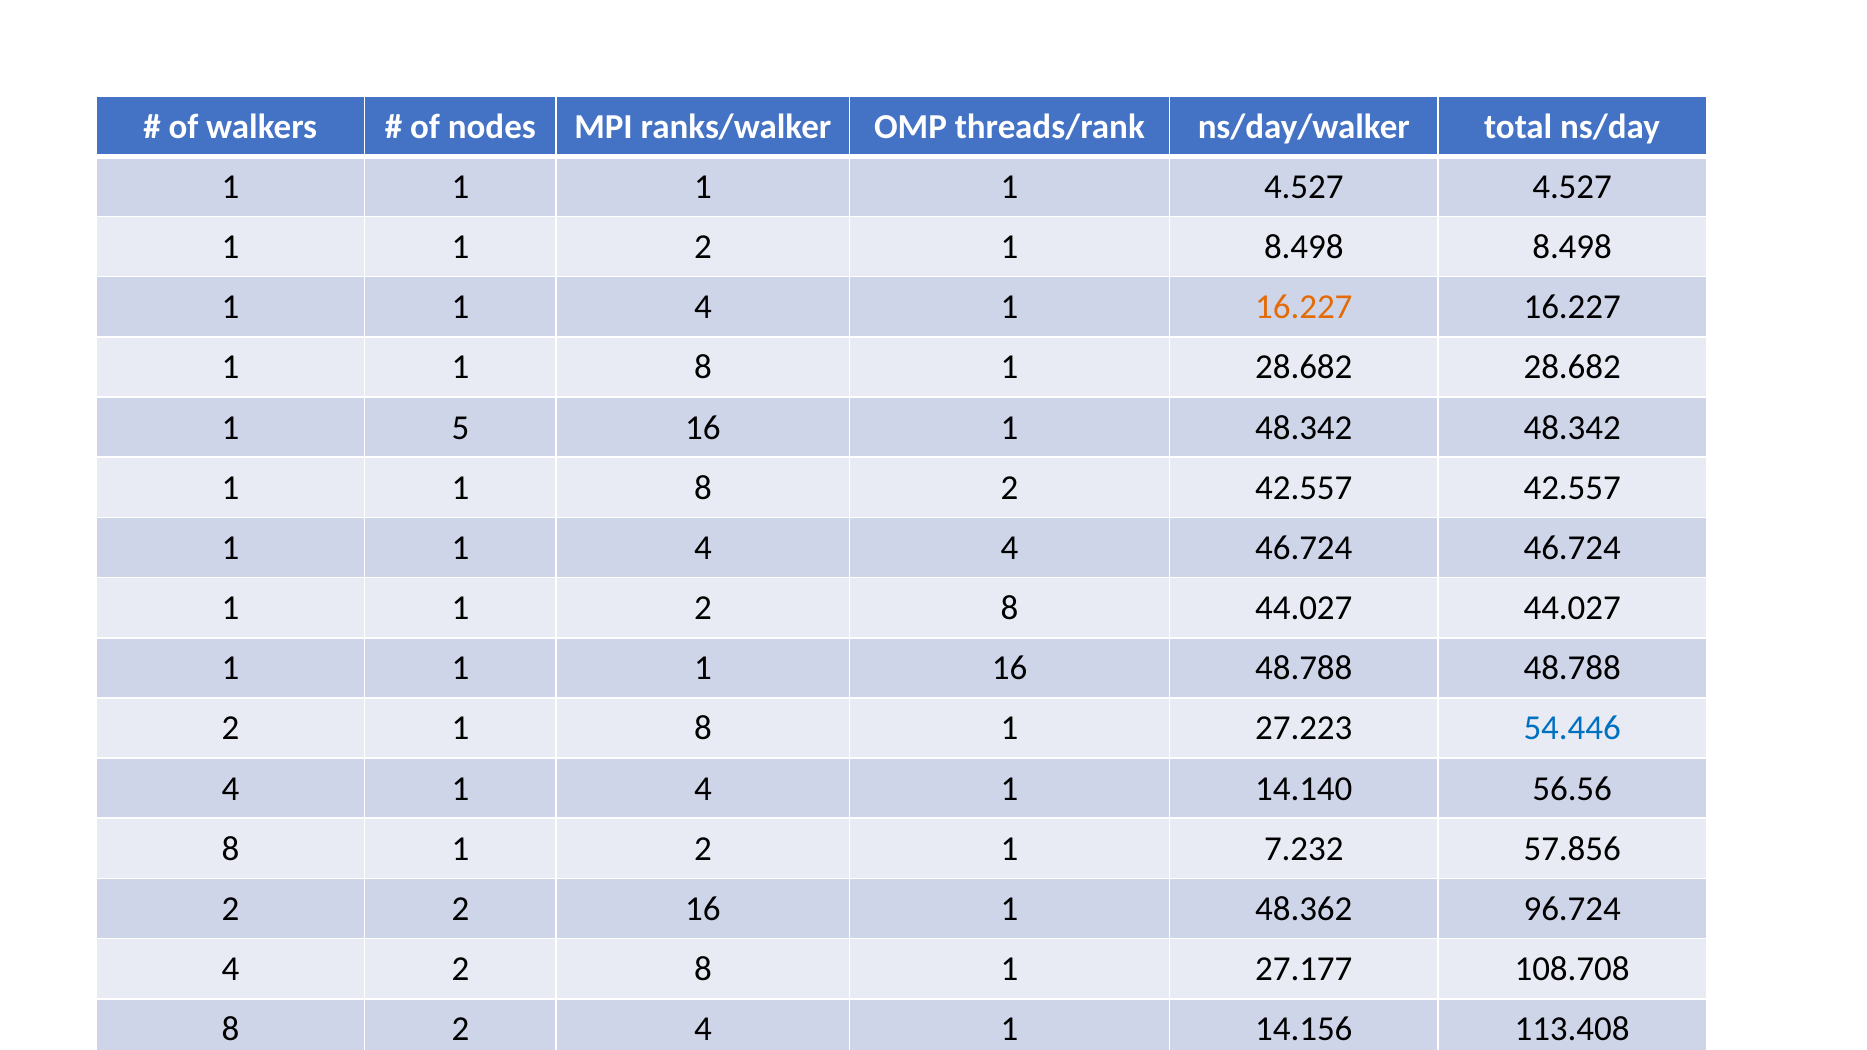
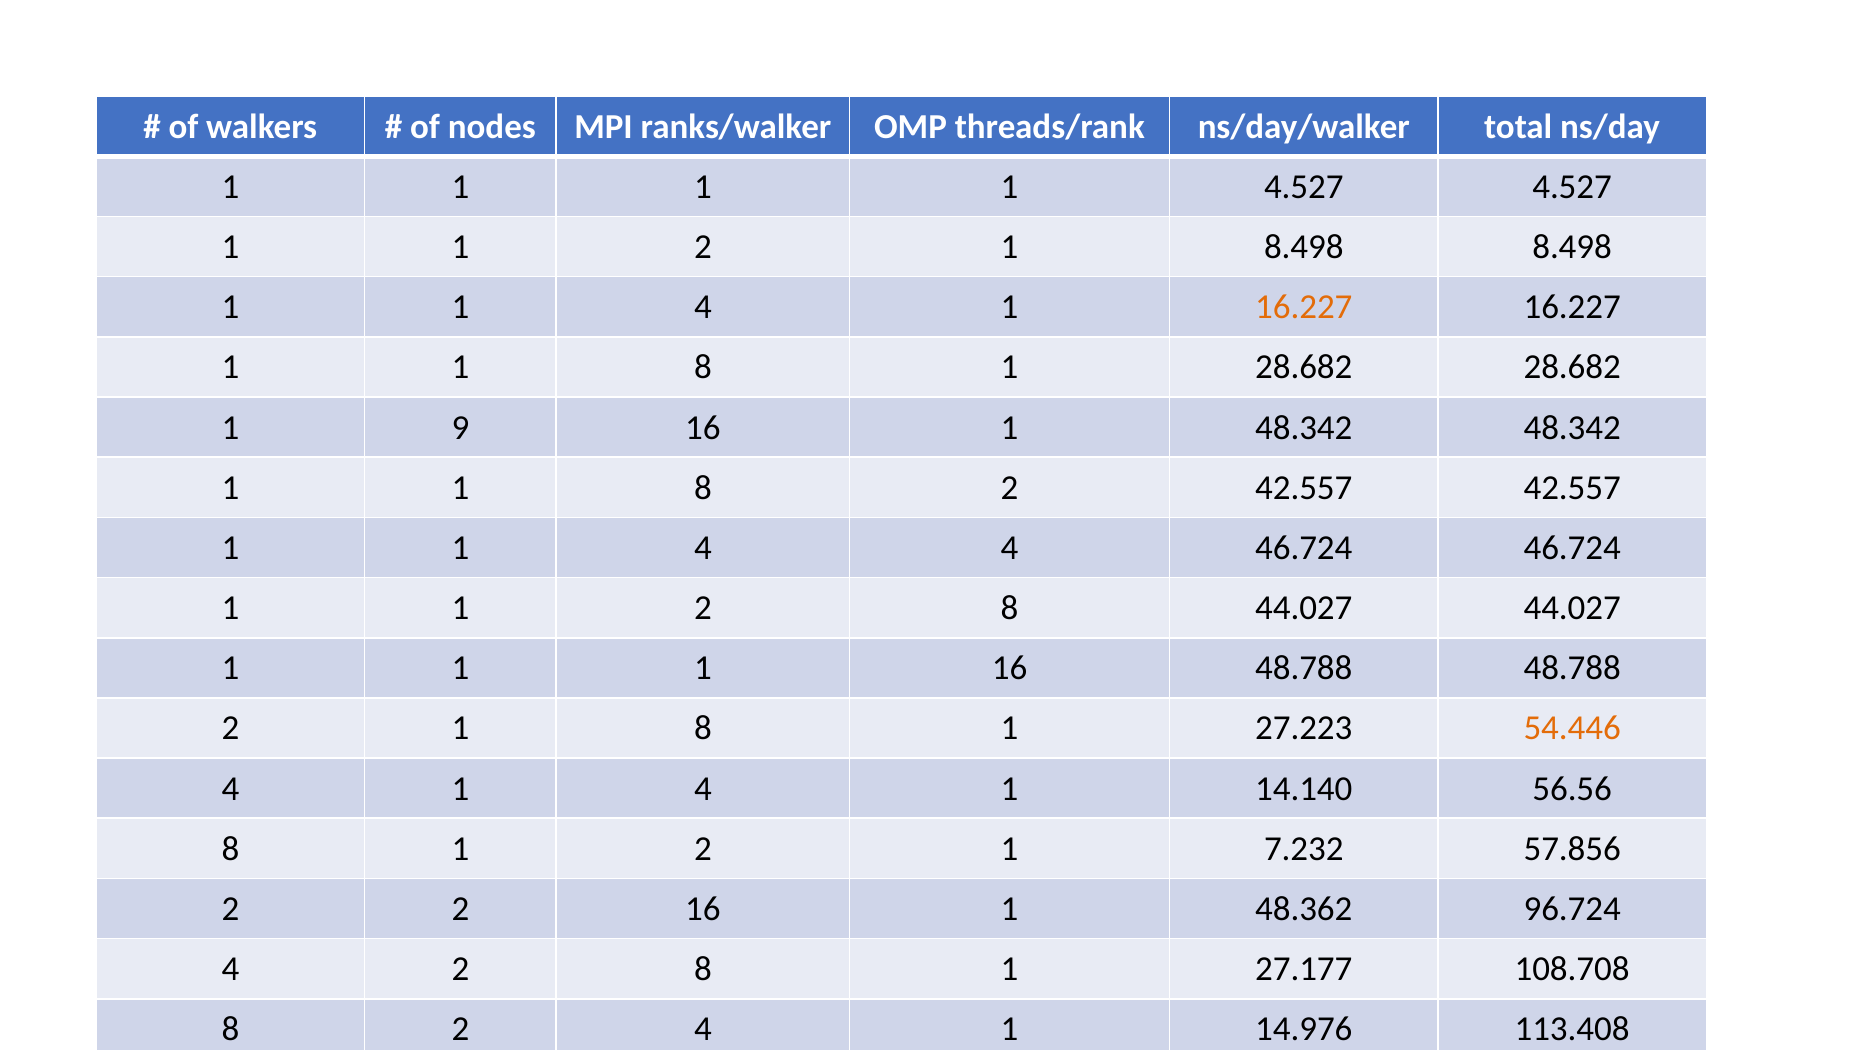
5: 5 -> 9 (460, 428)
54.446 colour: blue -> orange (1572, 729)
14.156: 14.156 -> 14.976 (1304, 1030)
